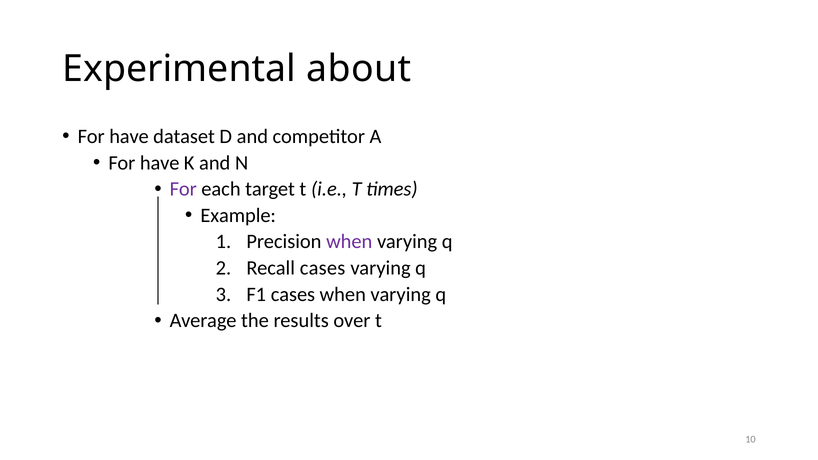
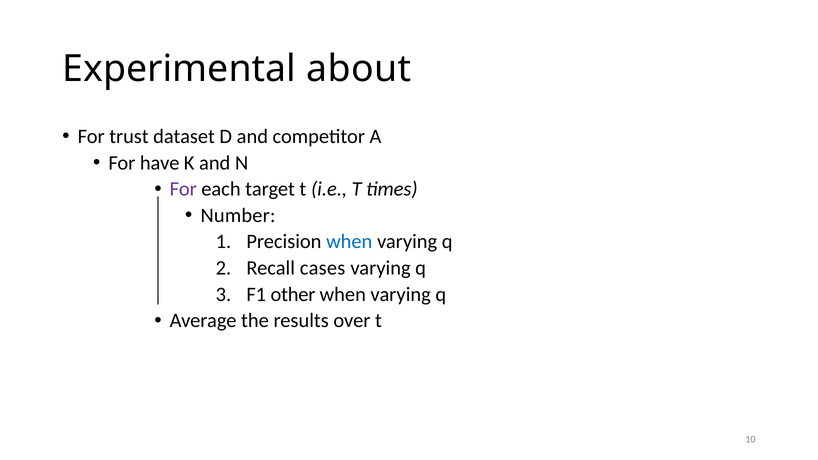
have: have -> trust (129, 136)
Example: Example -> Number (238, 215)
when colour: purple -> blue (349, 242)
F1 cases: cases -> other (293, 294)
